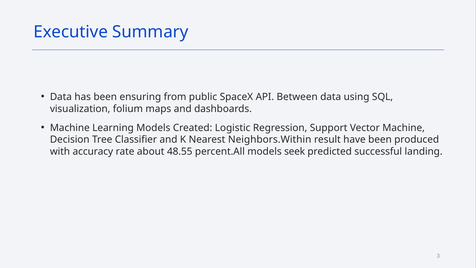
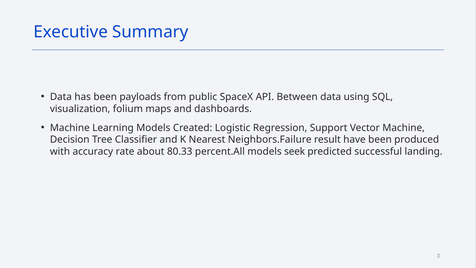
ensuring: ensuring -> payloads (140, 97)
Neighbors.Within: Neighbors.Within -> Neighbors.Failure (270, 140)
48.55: 48.55 -> 80.33 (180, 151)
